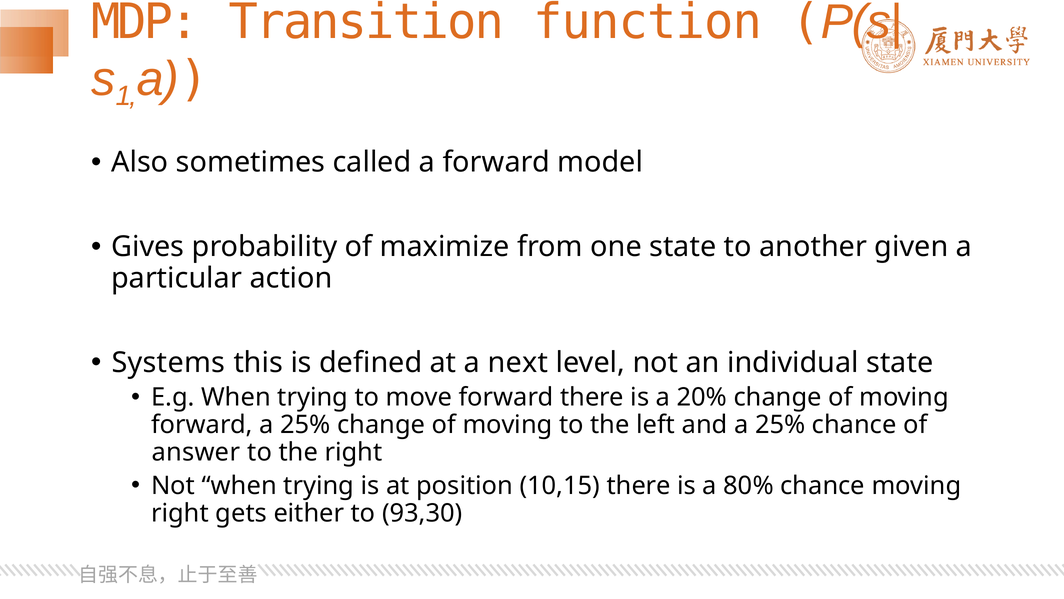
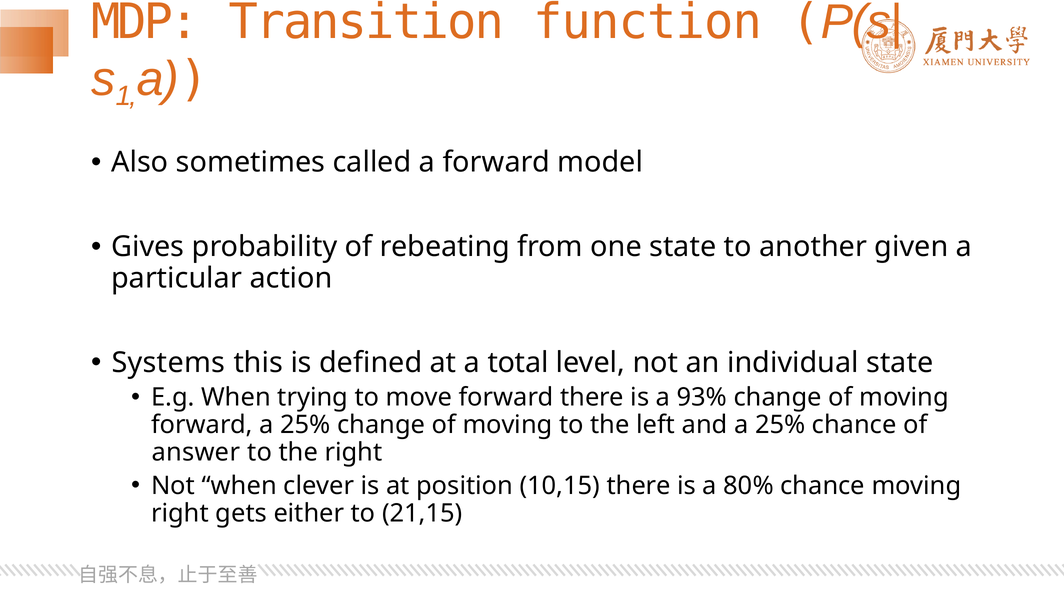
maximize: maximize -> rebeating (445, 247)
next: next -> total (518, 362)
20%: 20% -> 93% (702, 397)
Not when trying: trying -> clever (319, 485)
93,30: 93,30 -> 21,15 (422, 513)
